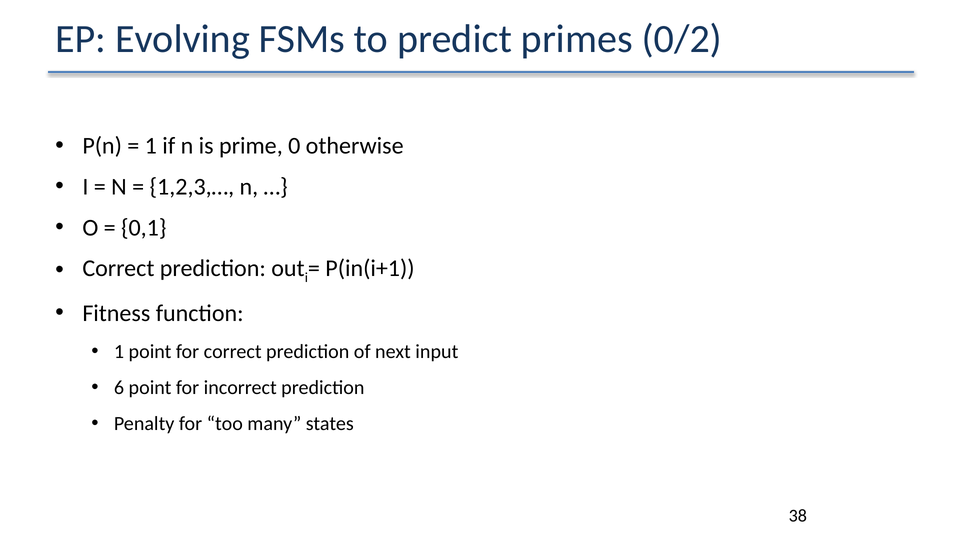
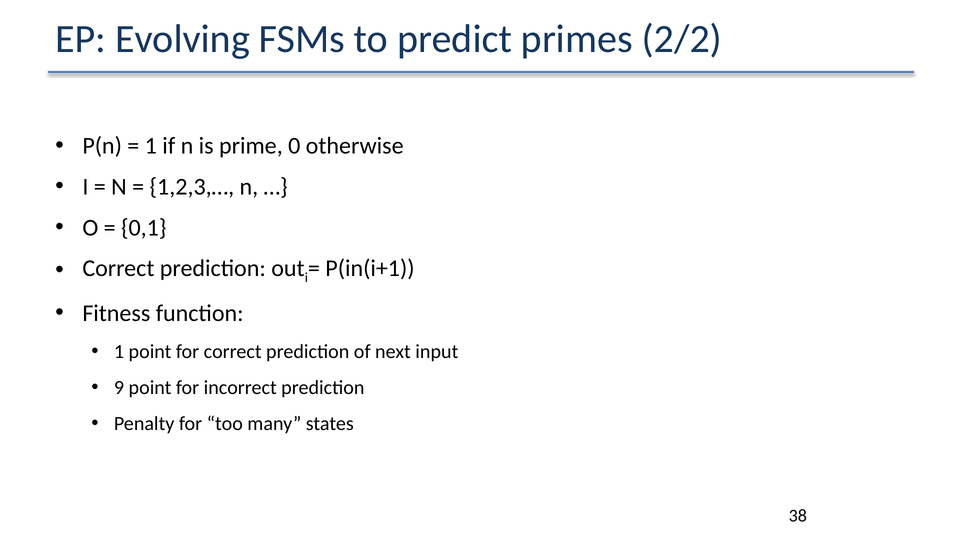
0/2: 0/2 -> 2/2 (682, 39)
6: 6 -> 9 (119, 388)
